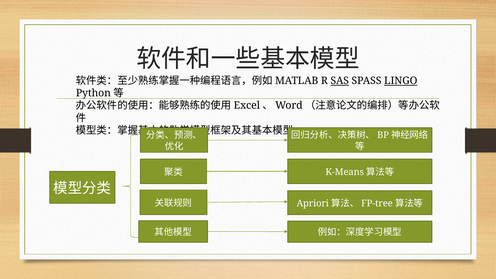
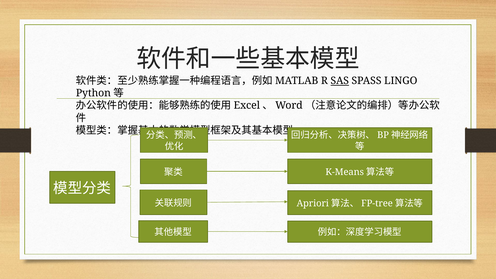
LINGO underline: present -> none (401, 81)
